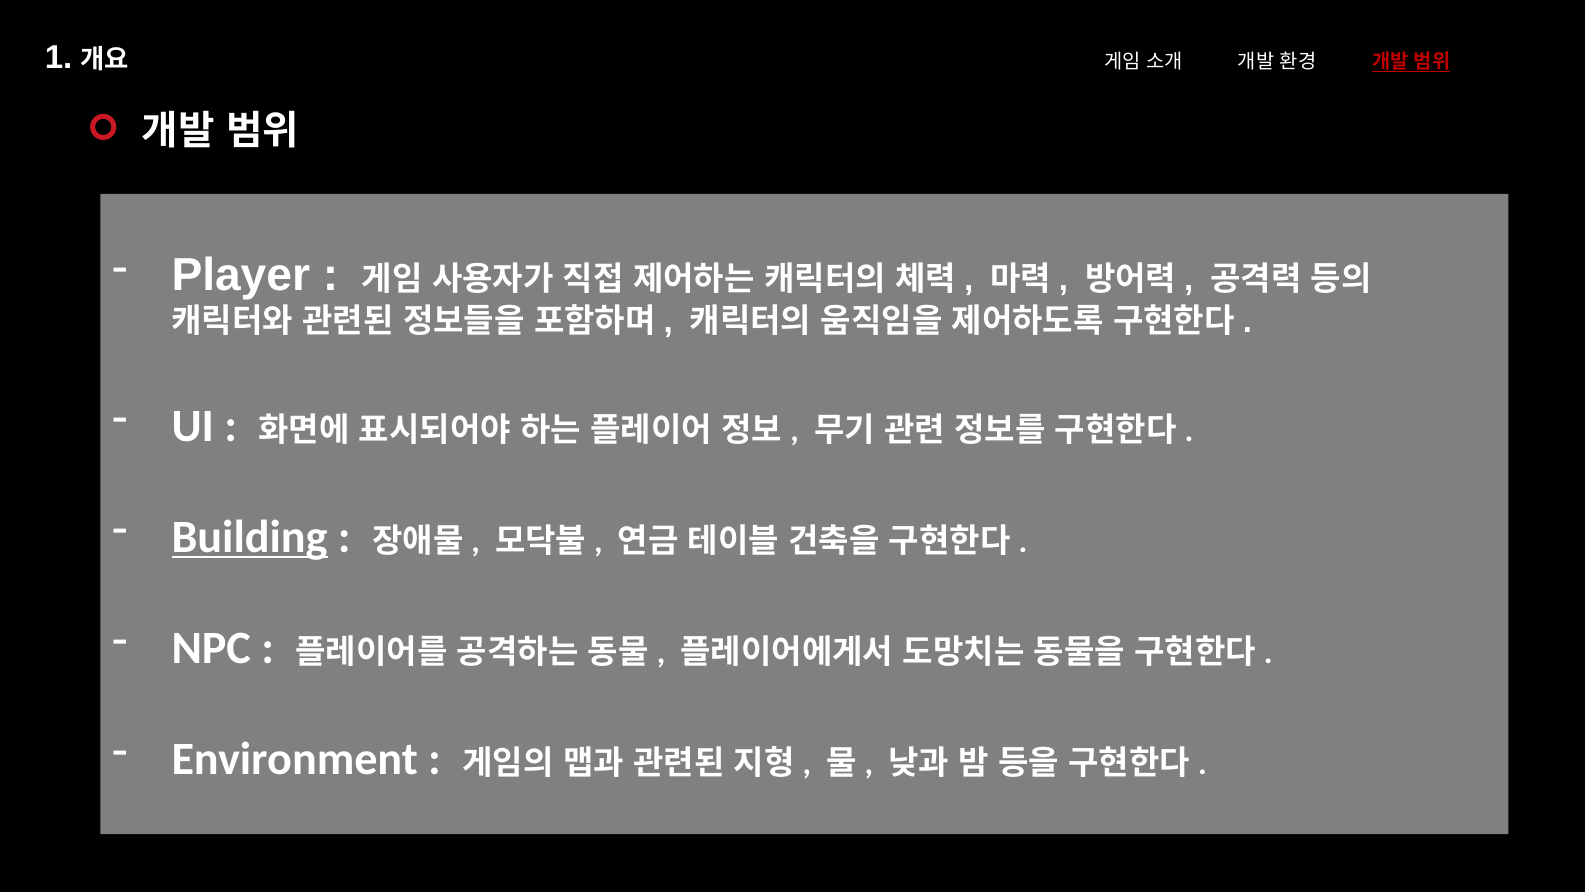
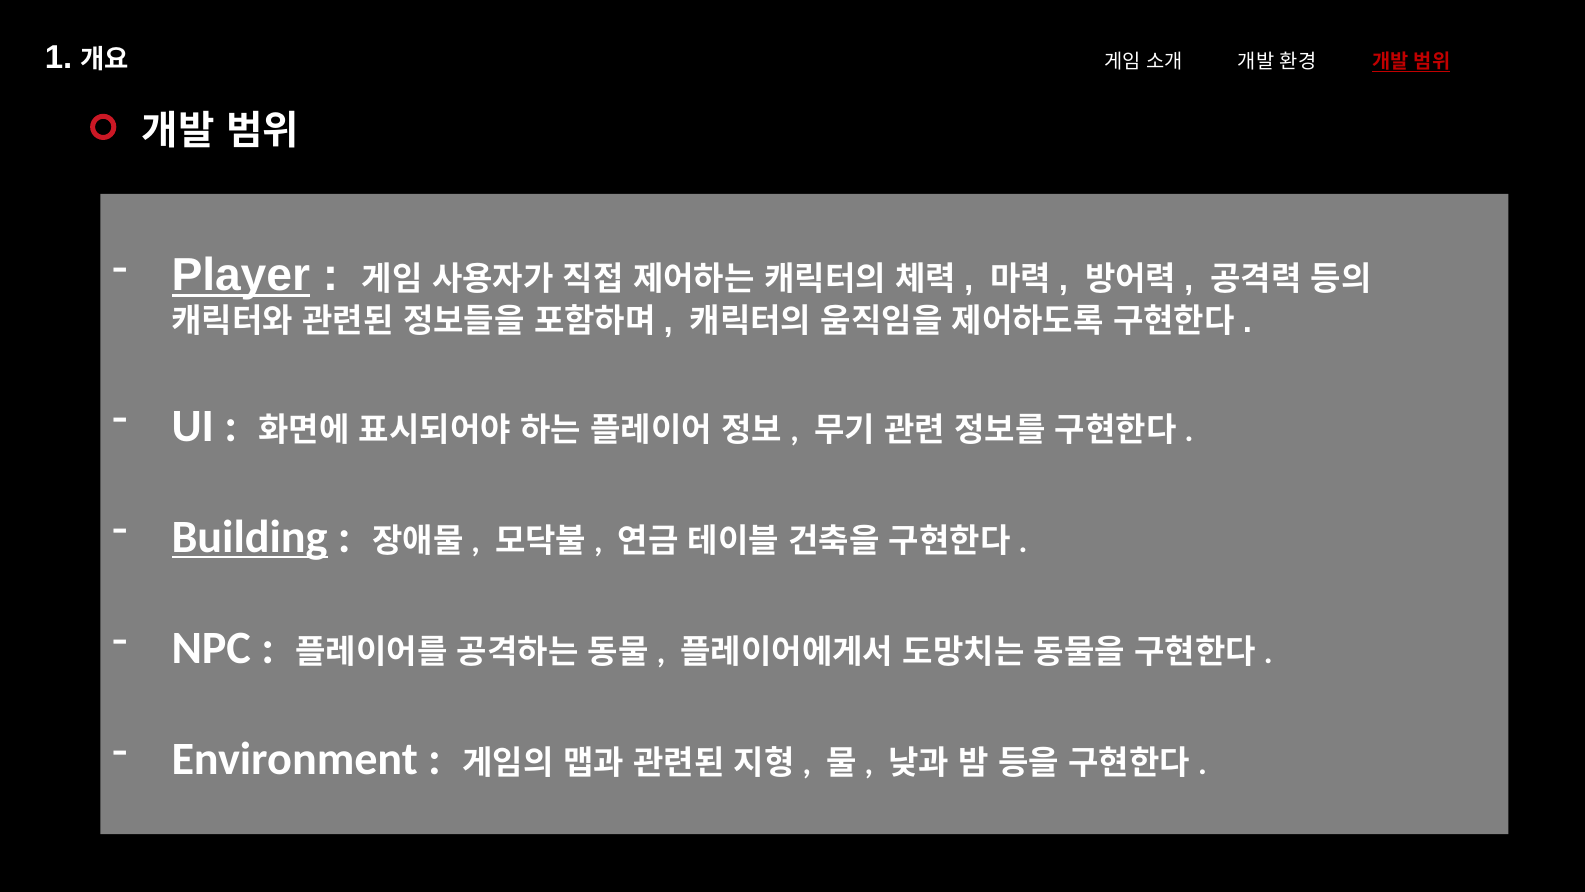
Player underline: none -> present (241, 275)
